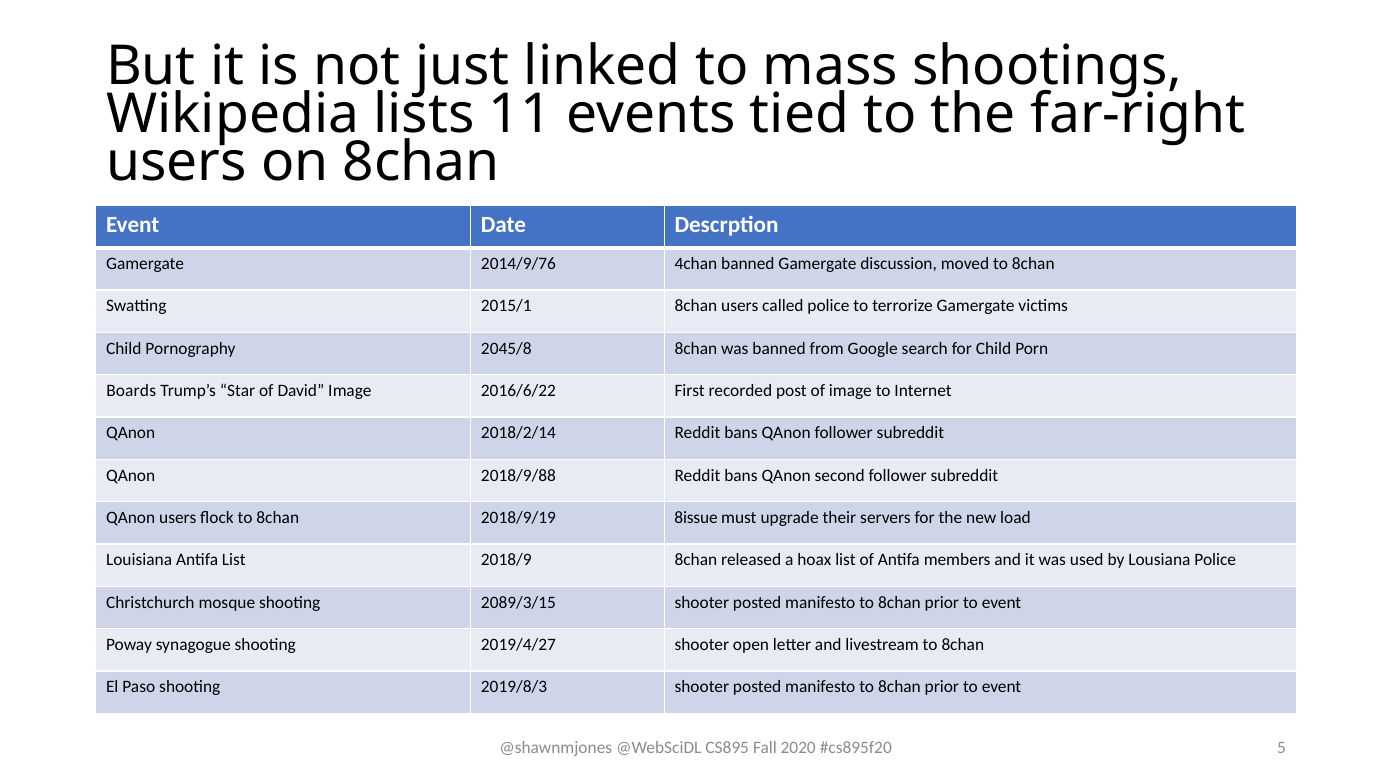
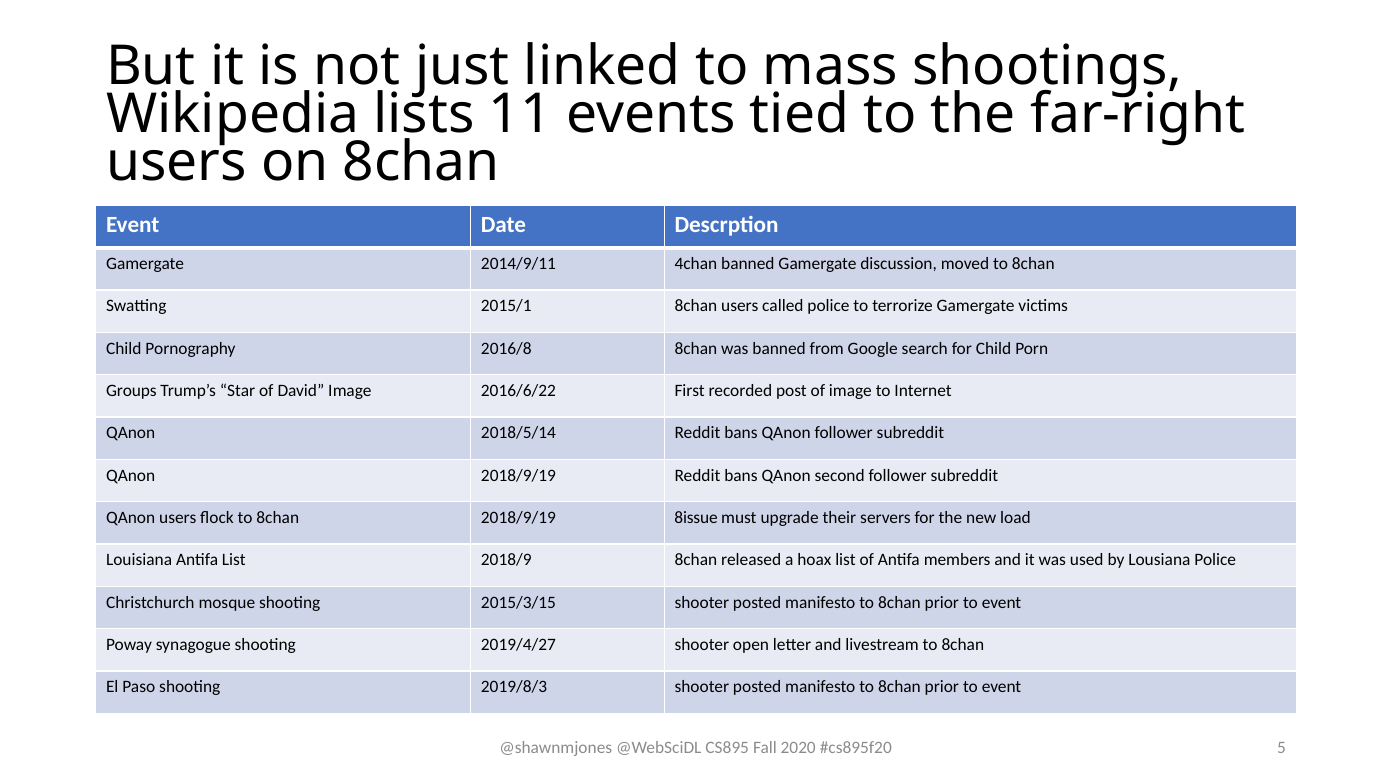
2014/9/76: 2014/9/76 -> 2014/9/11 (518, 264)
2045/8: 2045/8 -> 2016/8 (506, 348)
Boards: Boards -> Groups (131, 391)
2018/2/14: 2018/2/14 -> 2018/5/14 (518, 433)
QAnon 2018/9/88: 2018/9/88 -> 2018/9/19 (518, 475)
2089/3/15: 2089/3/15 -> 2015/3/15 (518, 602)
